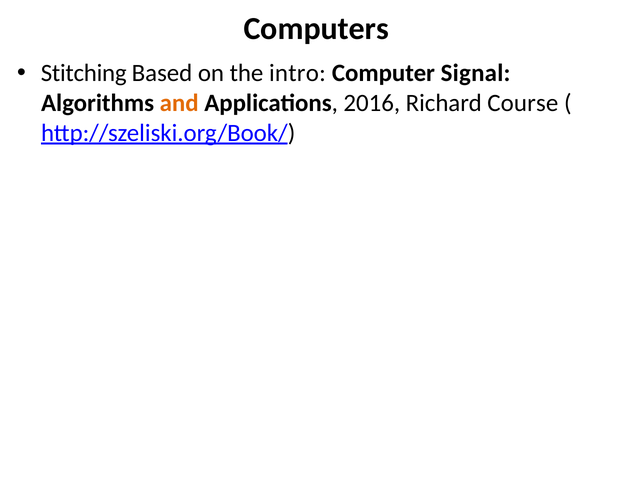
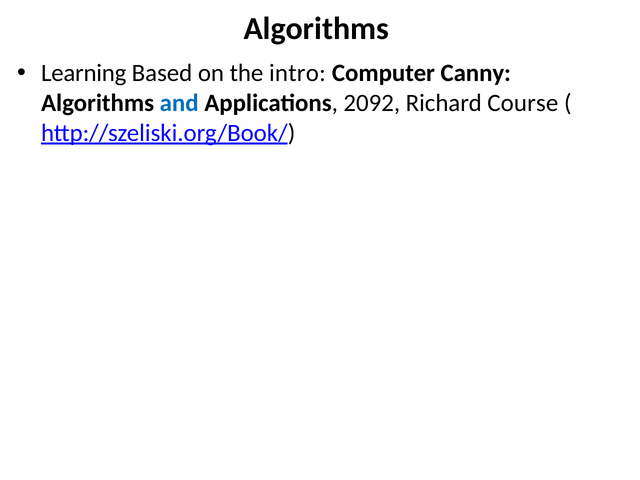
Computers: Computers -> Algorithms (316, 29)
Stitching: Stitching -> Learning (84, 73)
Signal: Signal -> Canny (476, 73)
and colour: orange -> blue (179, 103)
2016: 2016 -> 2092 (372, 103)
